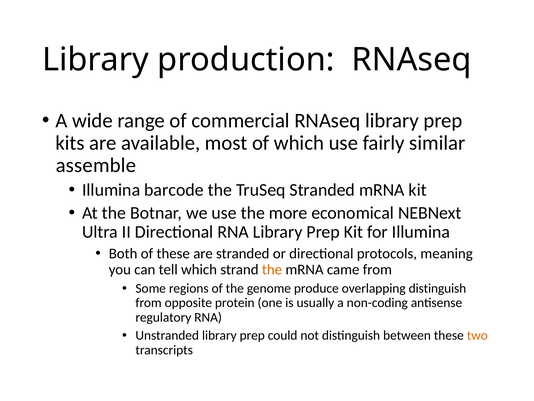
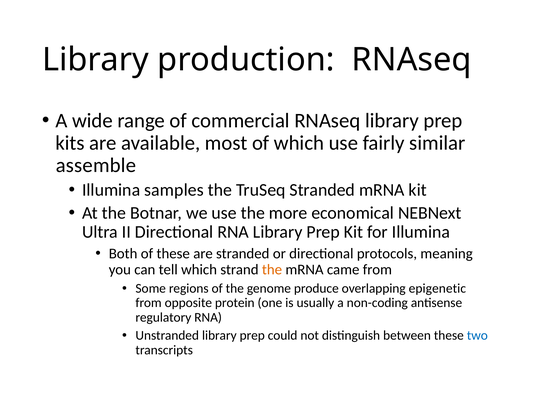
barcode: barcode -> samples (174, 190)
overlapping distinguish: distinguish -> epigenetic (437, 288)
two colour: orange -> blue (477, 335)
